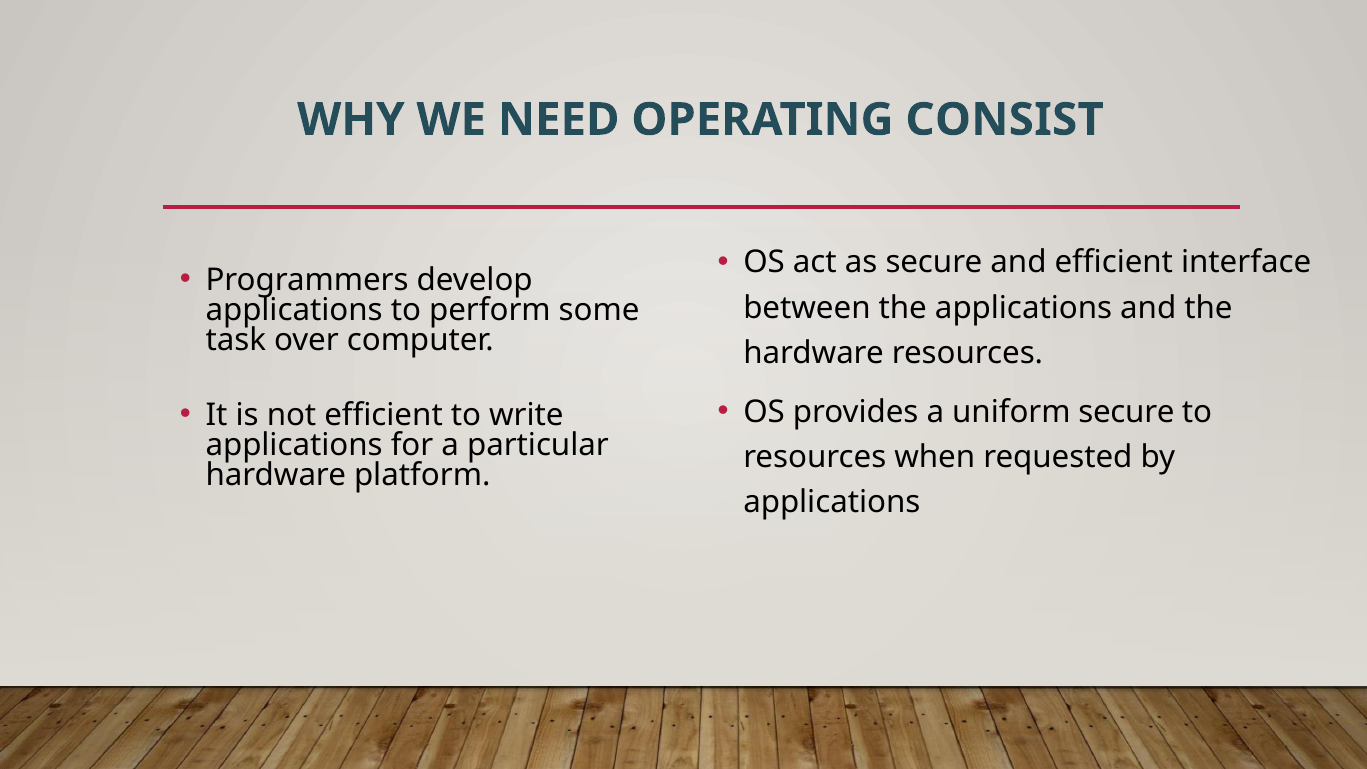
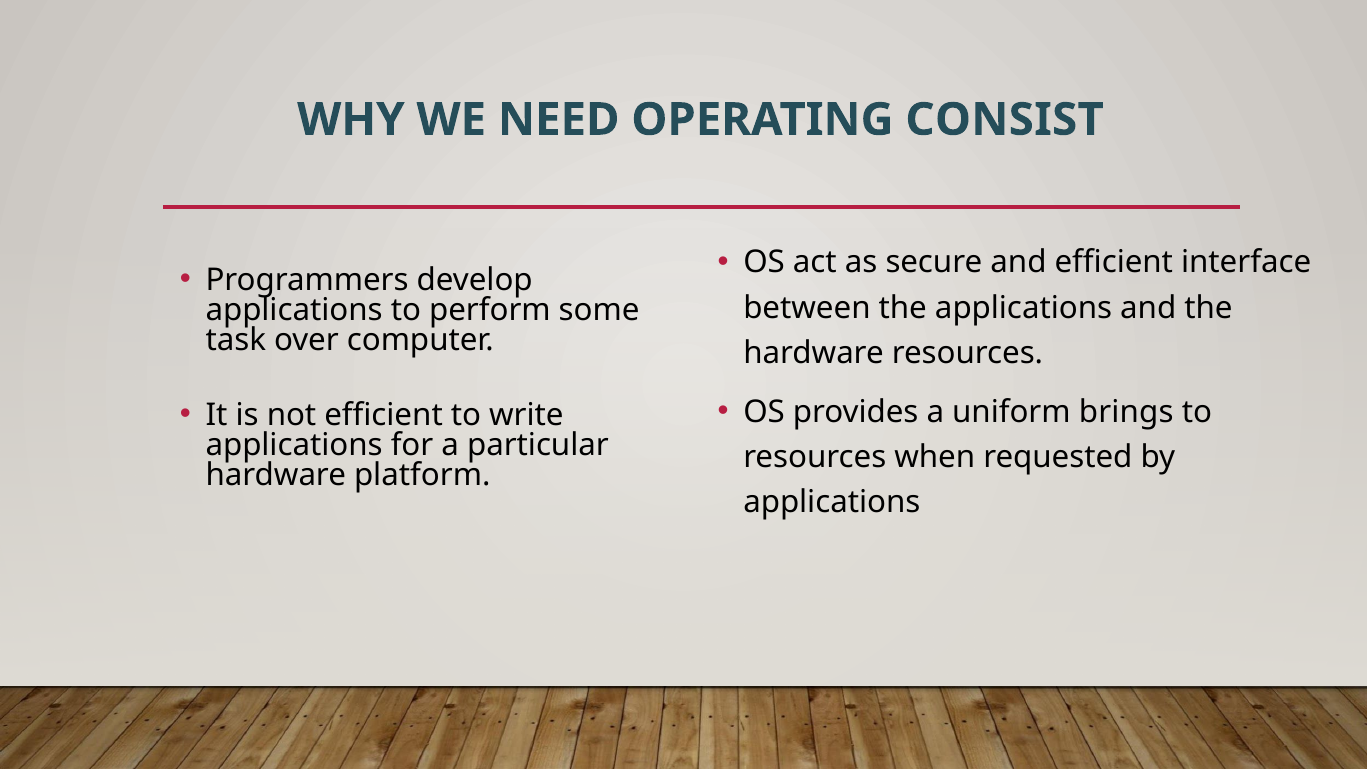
uniform secure: secure -> brings (1126, 412)
